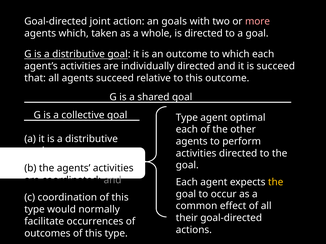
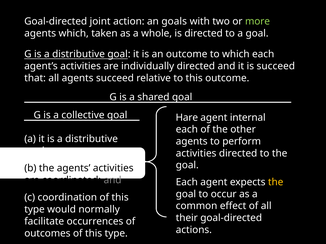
more colour: pink -> light green (258, 21)
Type: Type -> Hare (187, 118)
optimal: optimal -> internal (248, 118)
